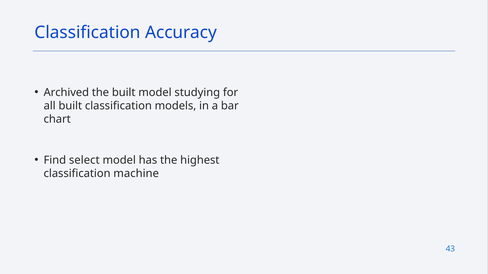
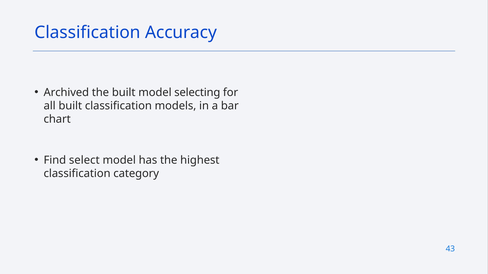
studying: studying -> selecting (197, 93)
machine: machine -> category (136, 174)
